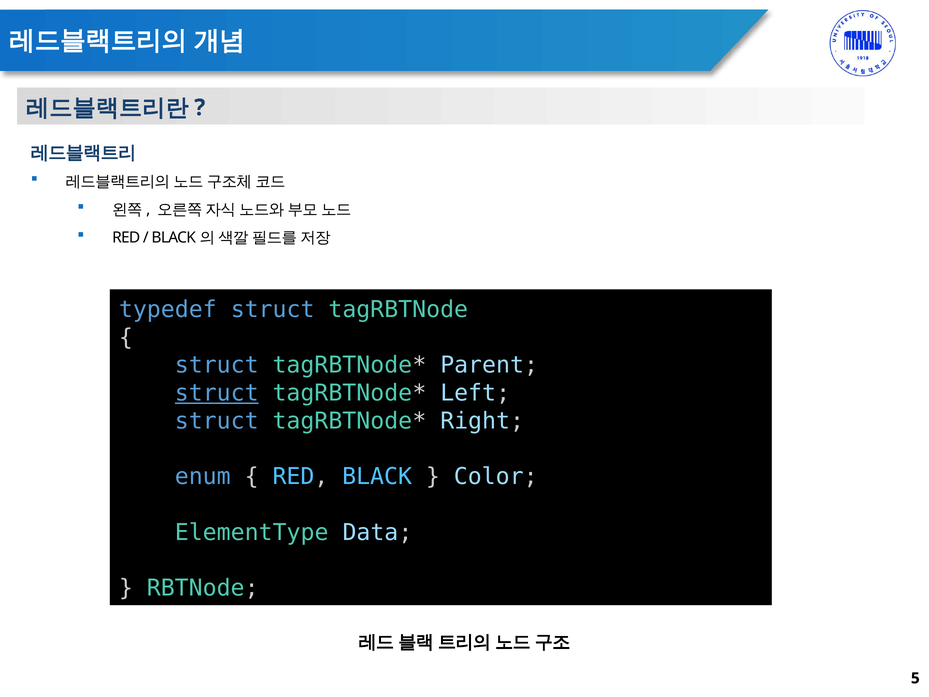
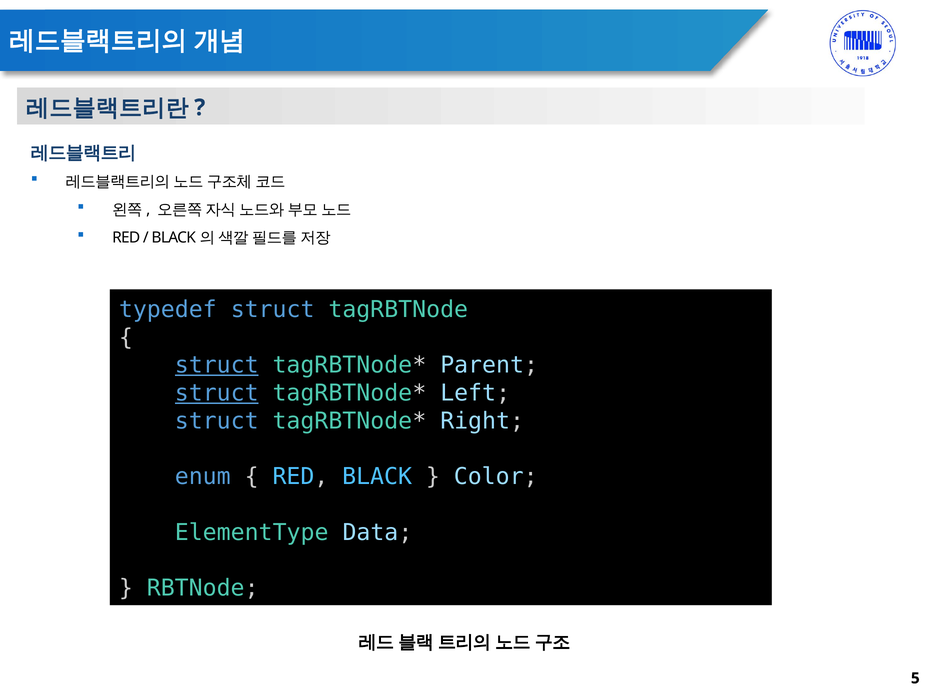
struct underline: none -> present (217, 365)
